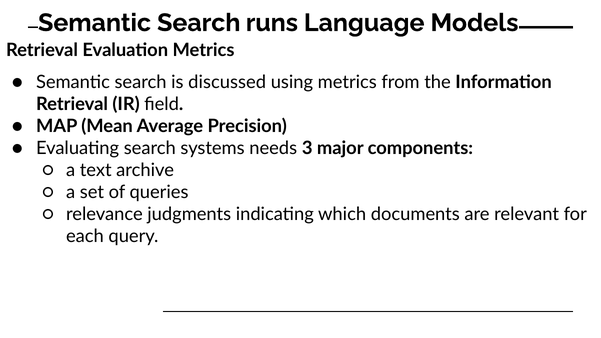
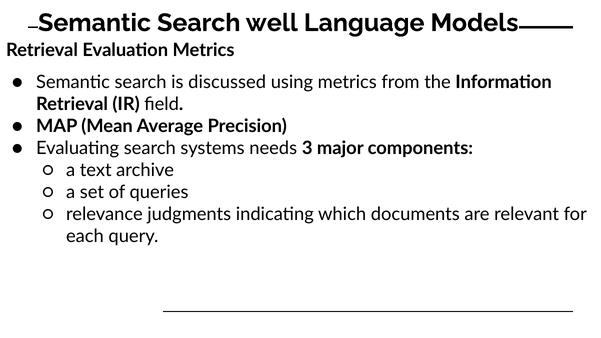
runs: runs -> well (272, 23)
